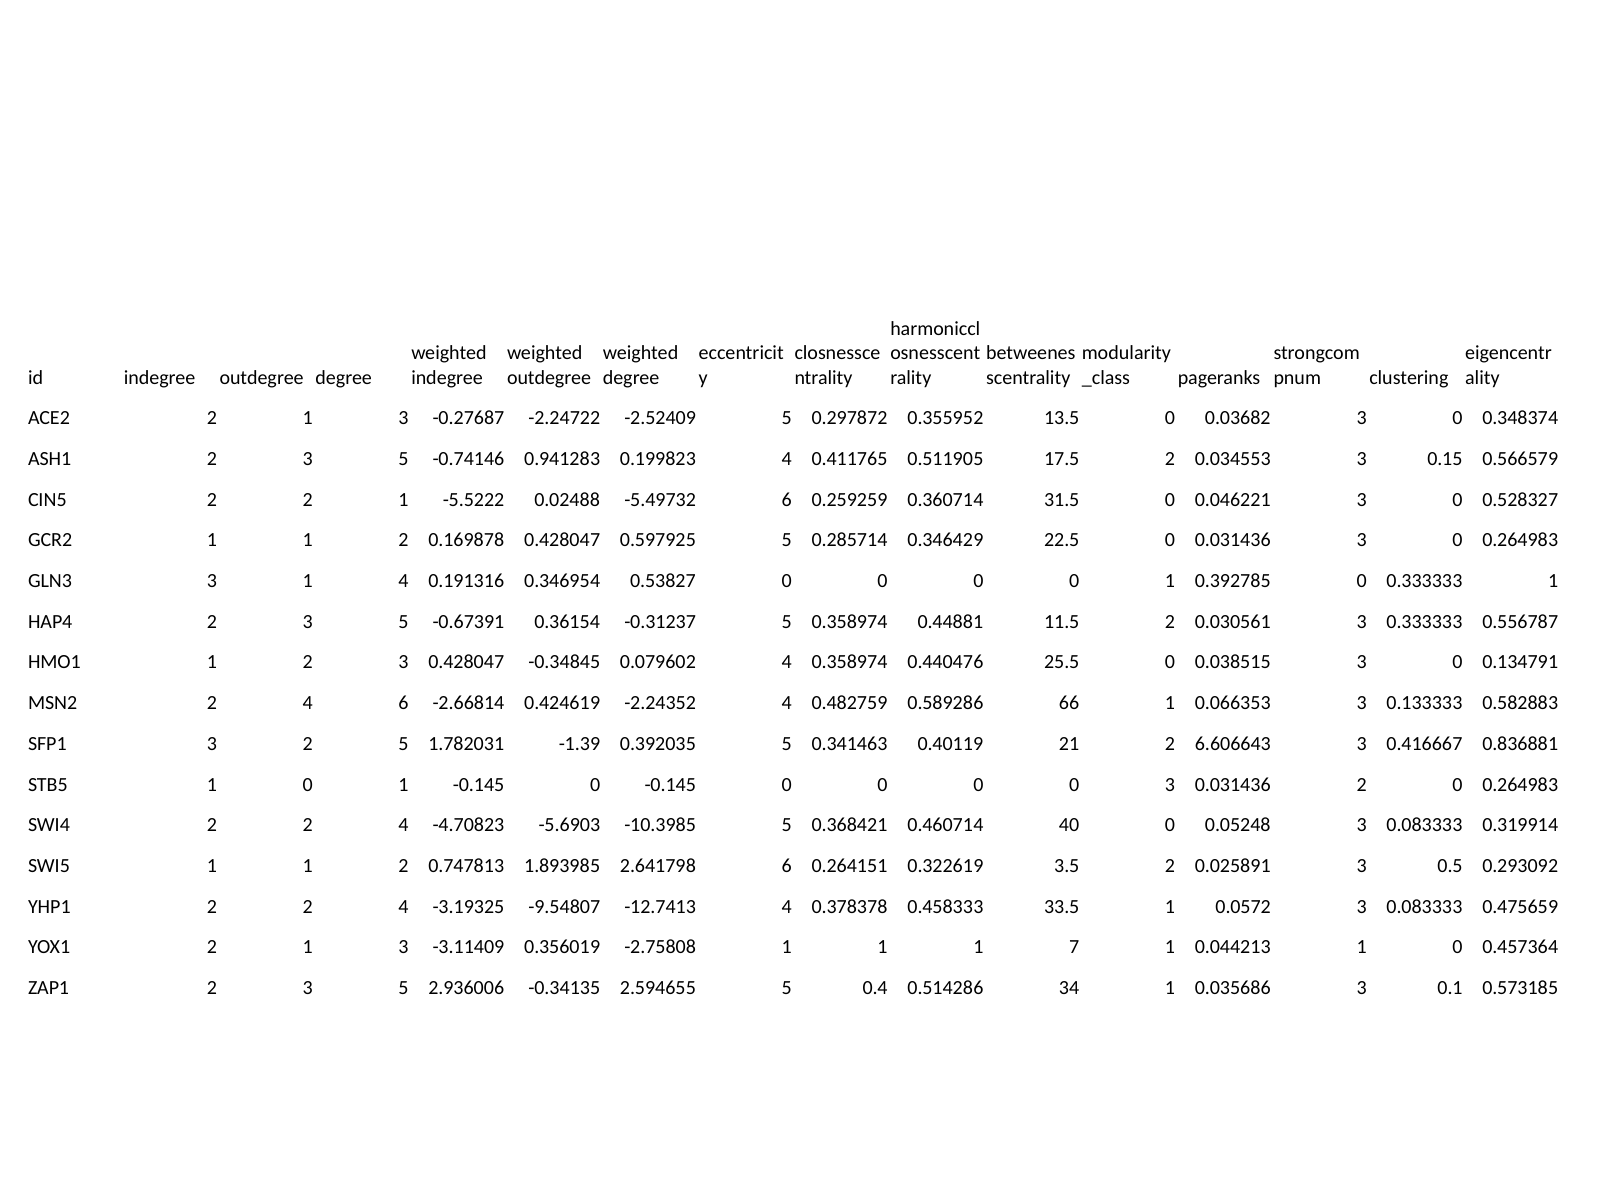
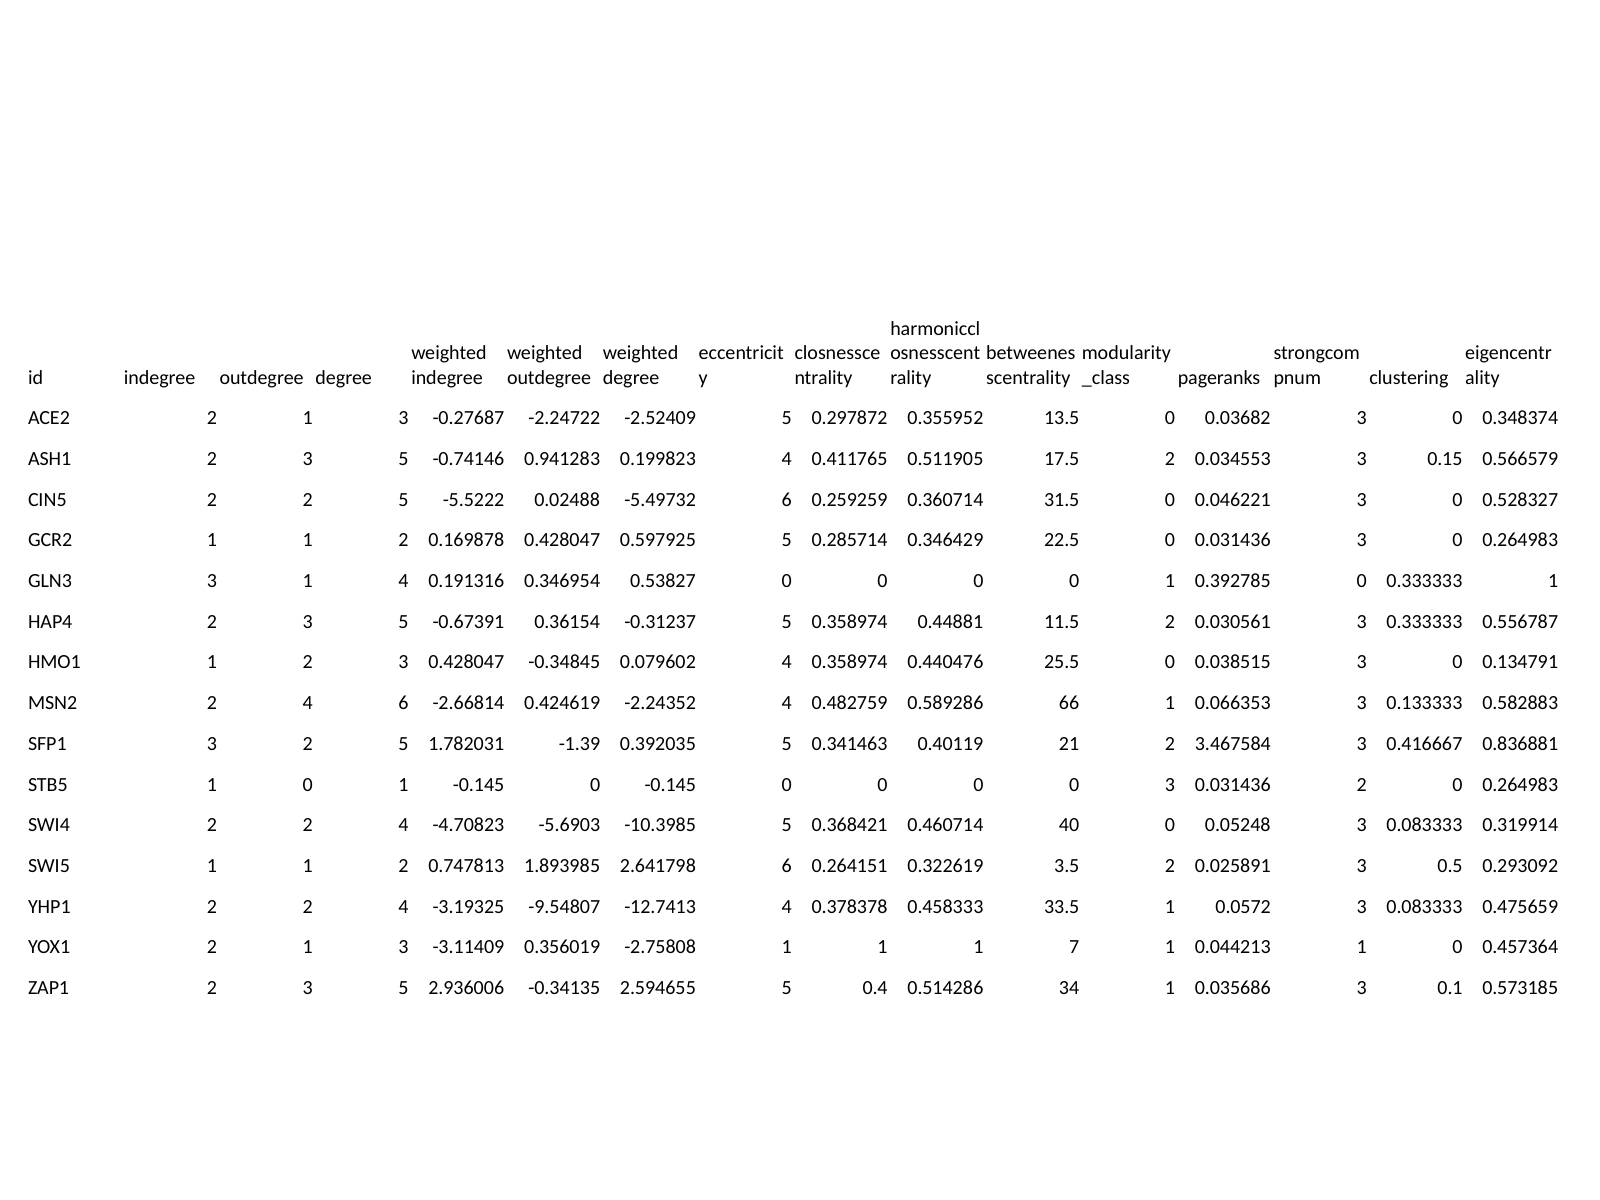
2 2 1: 1 -> 5 (403, 500)
6.606643: 6.606643 -> 3.467584 (1233, 744)
